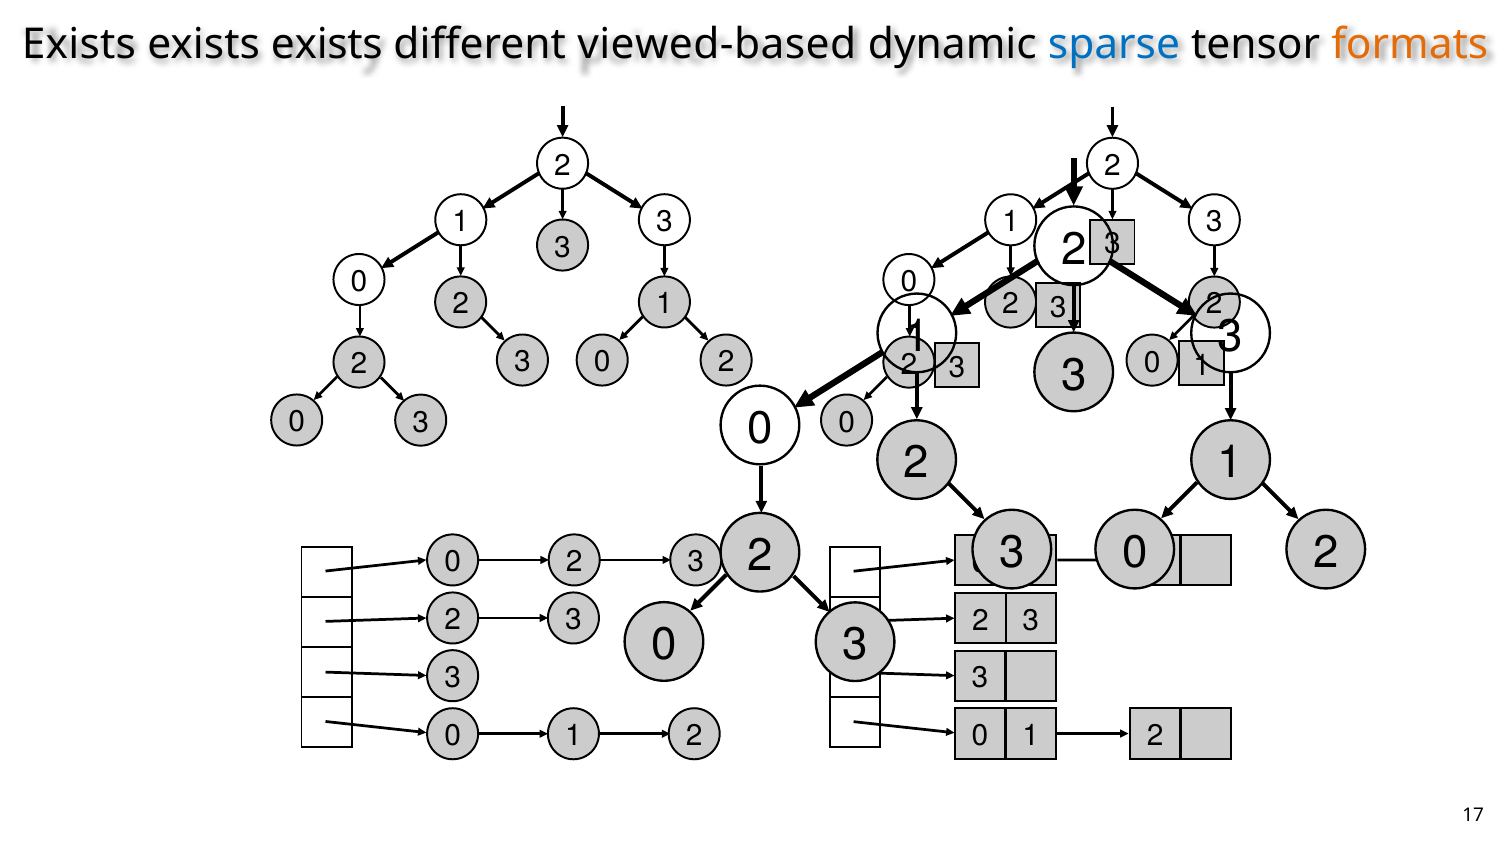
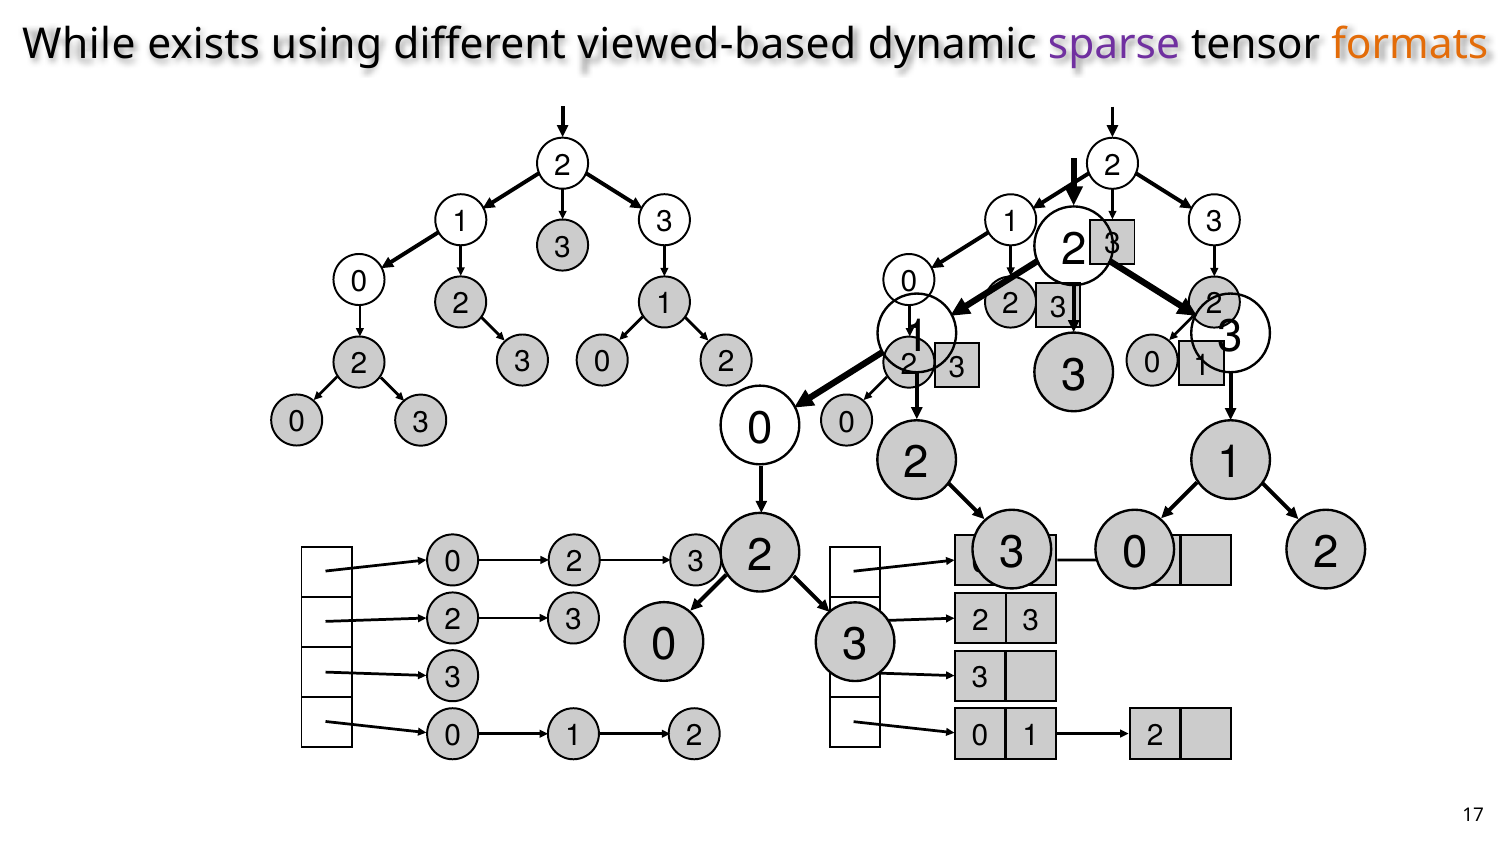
Exists: Exists -> While (79, 44)
exists: exists -> using (327, 44)
sparse colour: blue -> purple (1114, 44)
